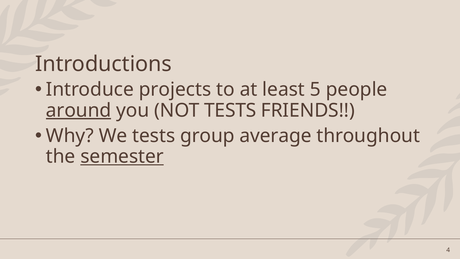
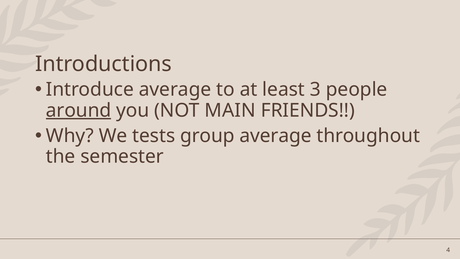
Introduce projects: projects -> average (175, 90)
5: 5 -> 3 (315, 90)
NOT TESTS: TESTS -> MAIN (230, 110)
semester underline: present -> none (122, 156)
